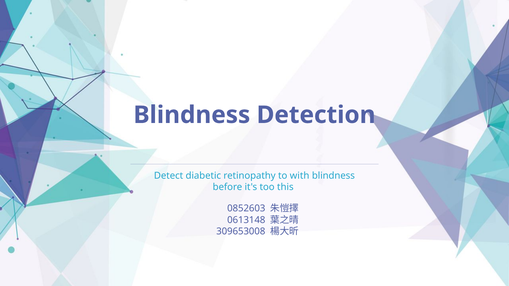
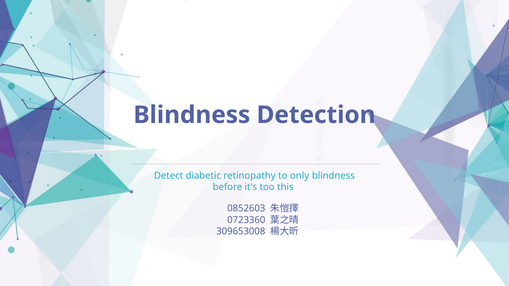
with: with -> only (300, 176)
0613148: 0613148 -> 0723360 (246, 220)
